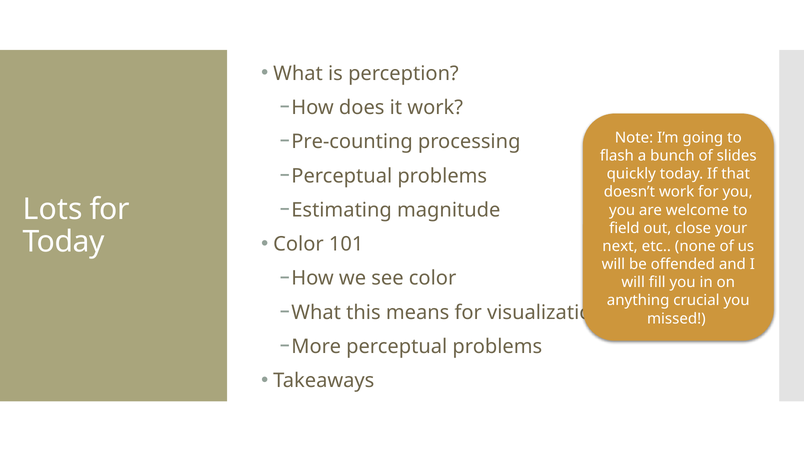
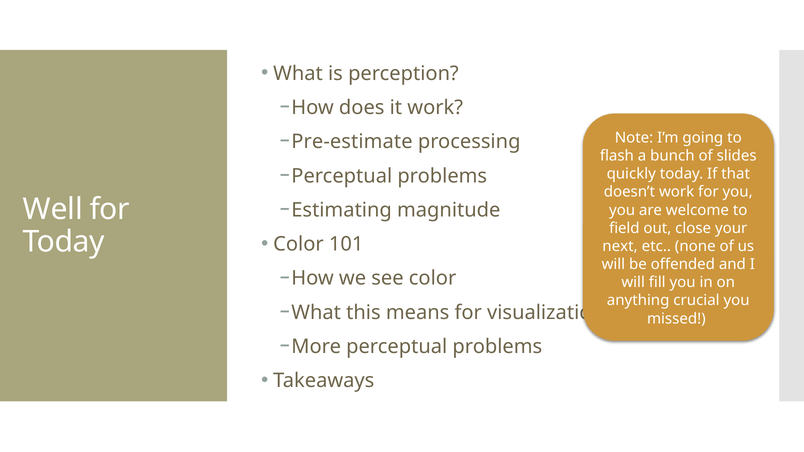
Pre-counting: Pre-counting -> Pre-estimate (352, 142)
Lots: Lots -> Well (53, 209)
